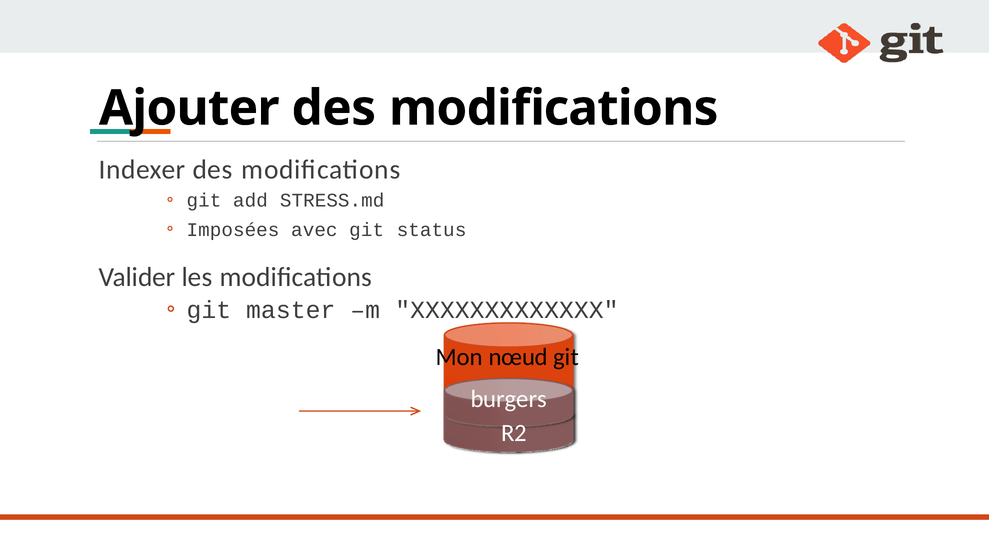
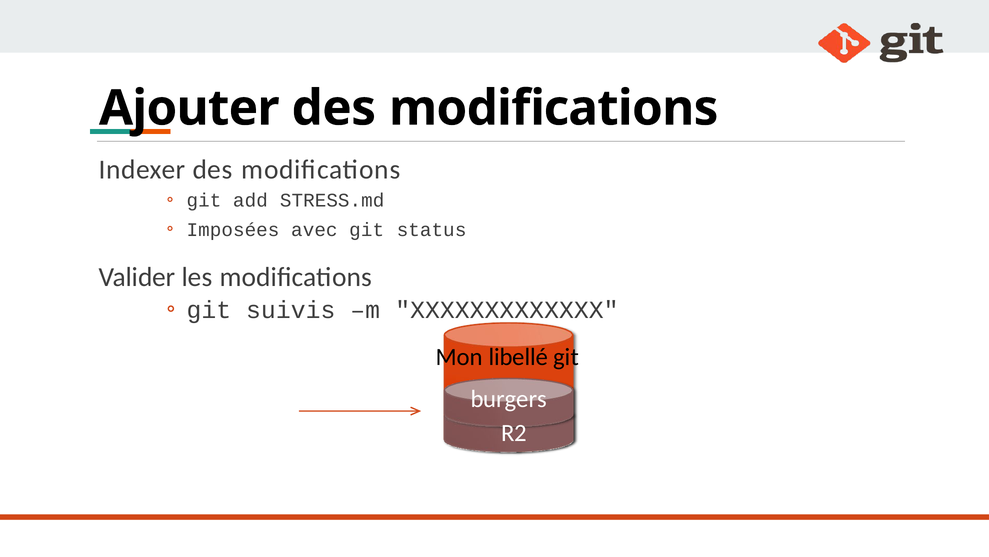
master: master -> suivis (291, 310)
nœud: nœud -> libellé (518, 357)
